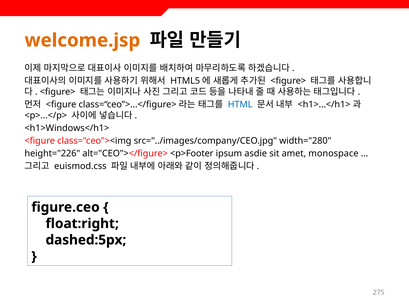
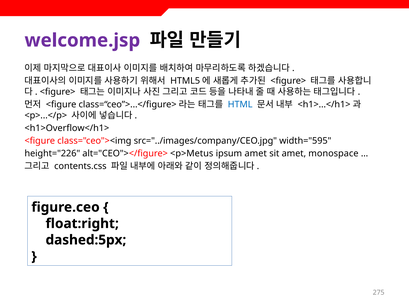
welcome.jsp colour: orange -> purple (82, 40)
<h1>Windows</h1>: <h1>Windows</h1> -> <h1>Overflow</h1> (67, 128)
width="280: width="280 -> width="595 (305, 141)
<p>Footer: <p>Footer -> <p>Metus (192, 153)
ipsum asdie: asdie -> amet (256, 153)
euismod.css: euismod.css -> contents.css (80, 166)
